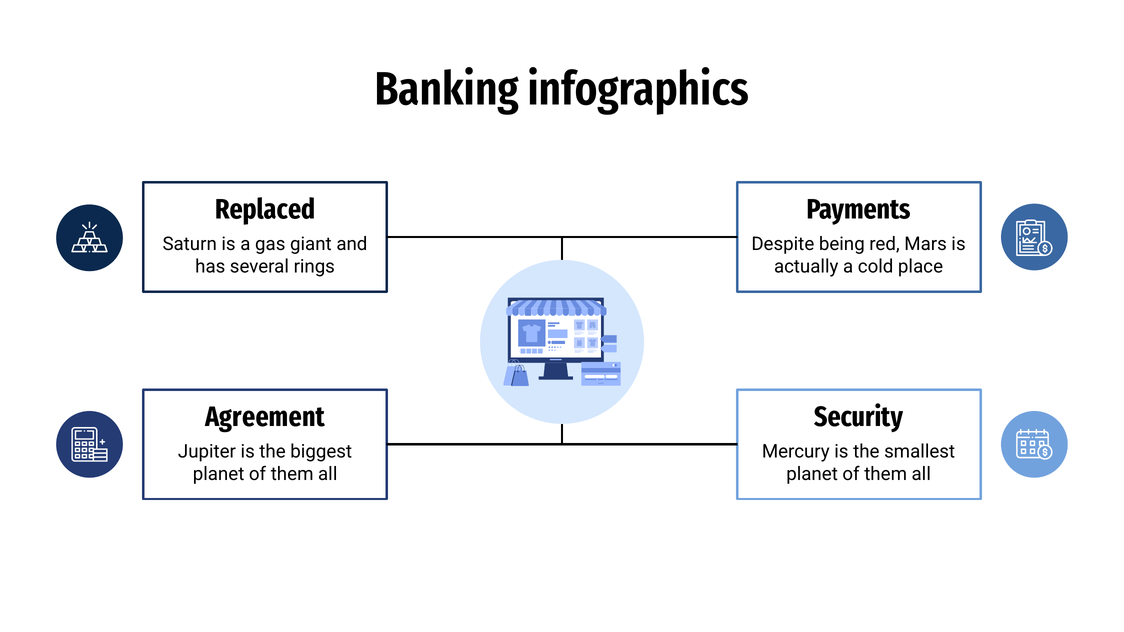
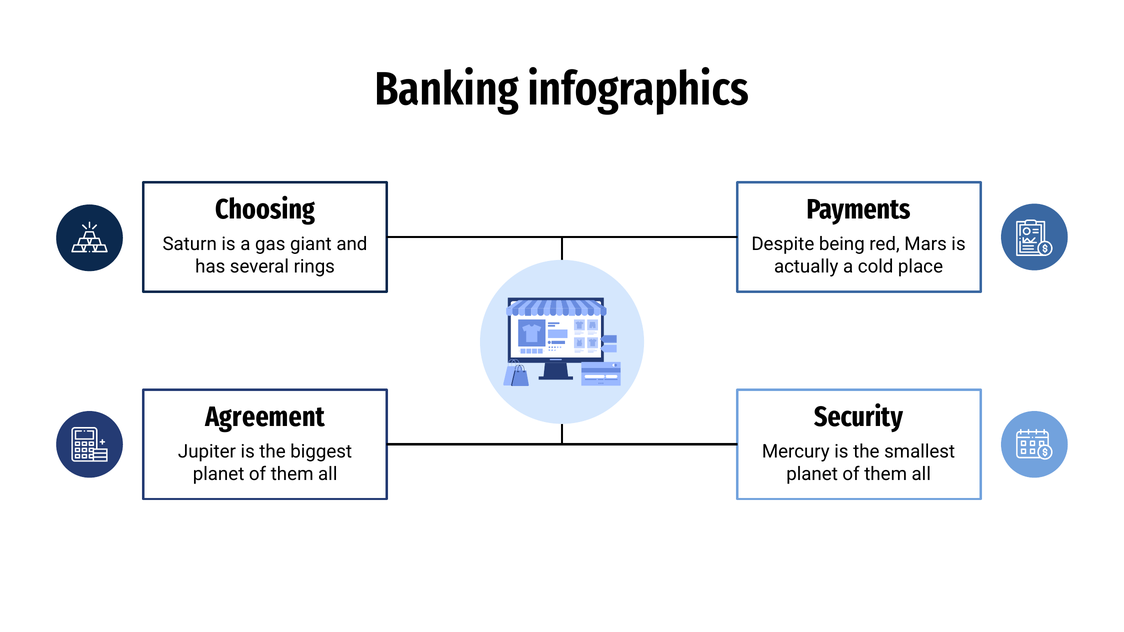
Replaced: Replaced -> Choosing (265, 209)
